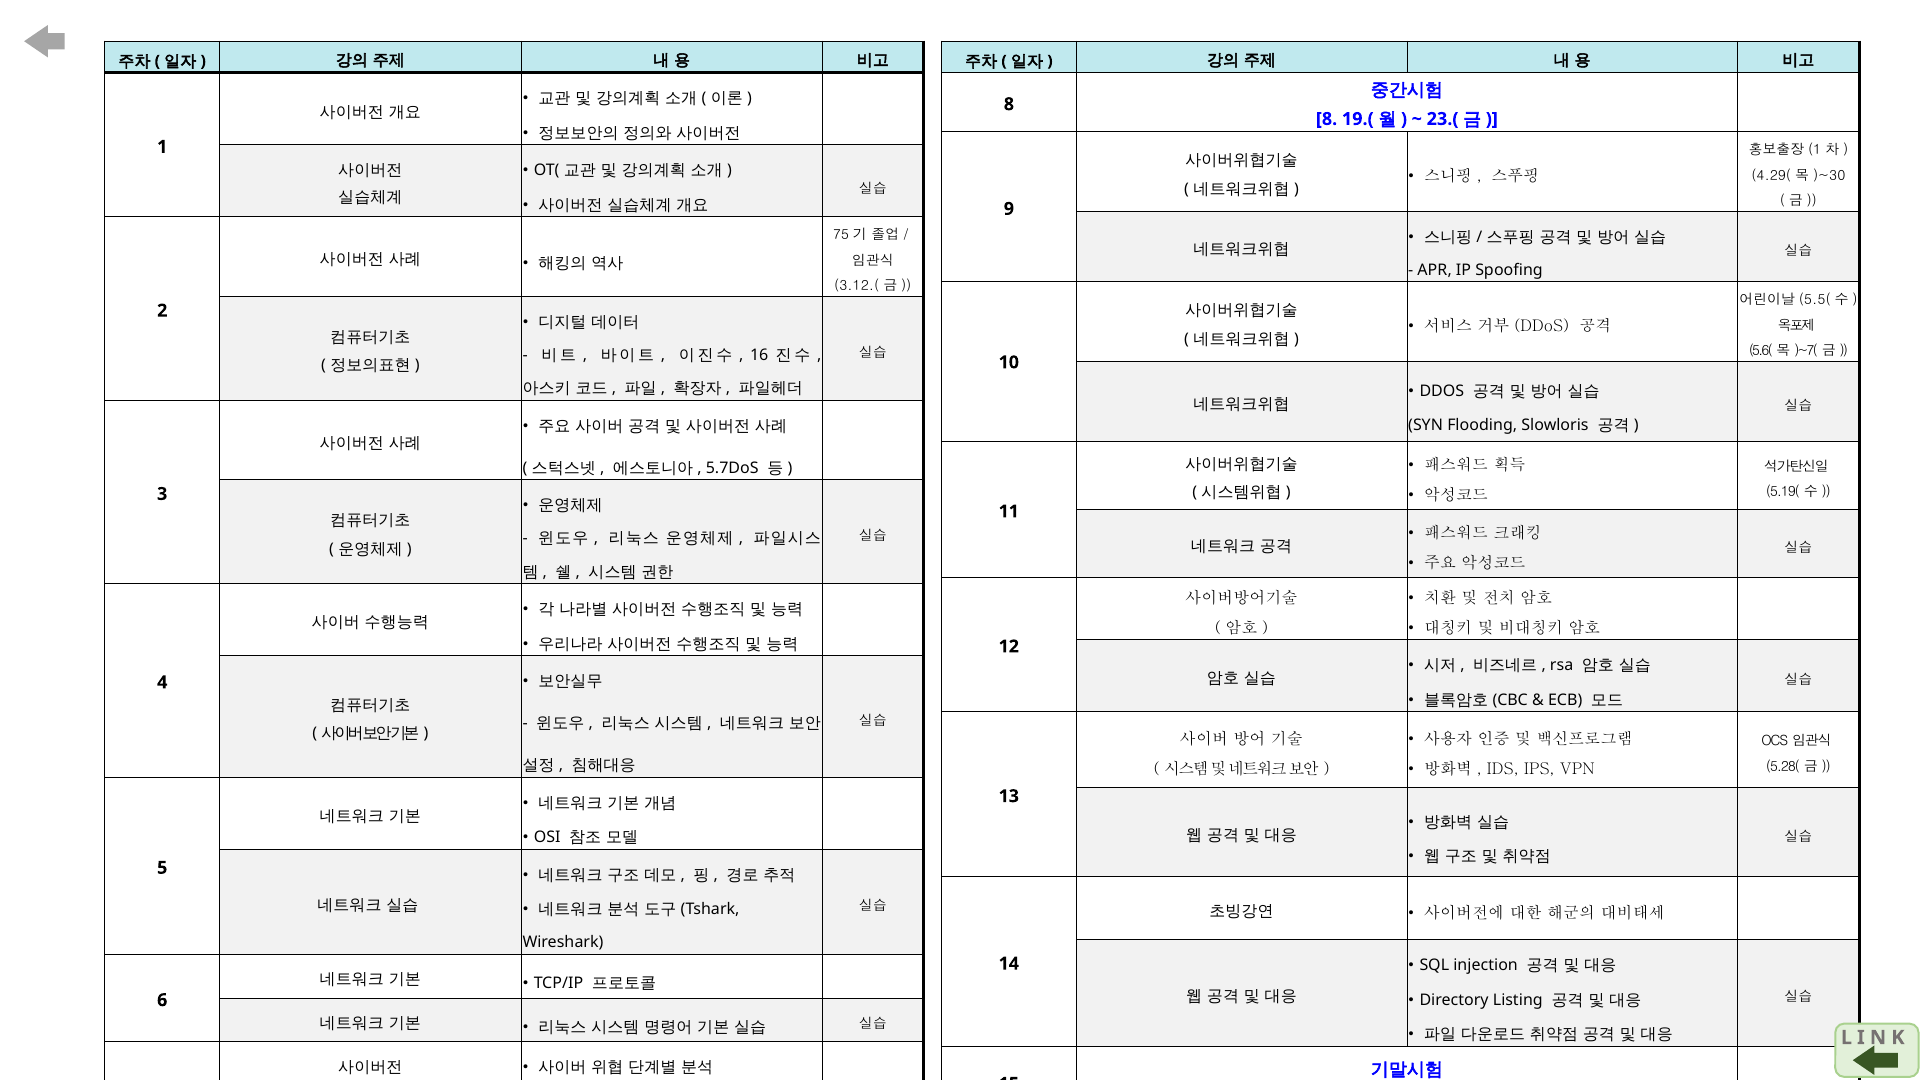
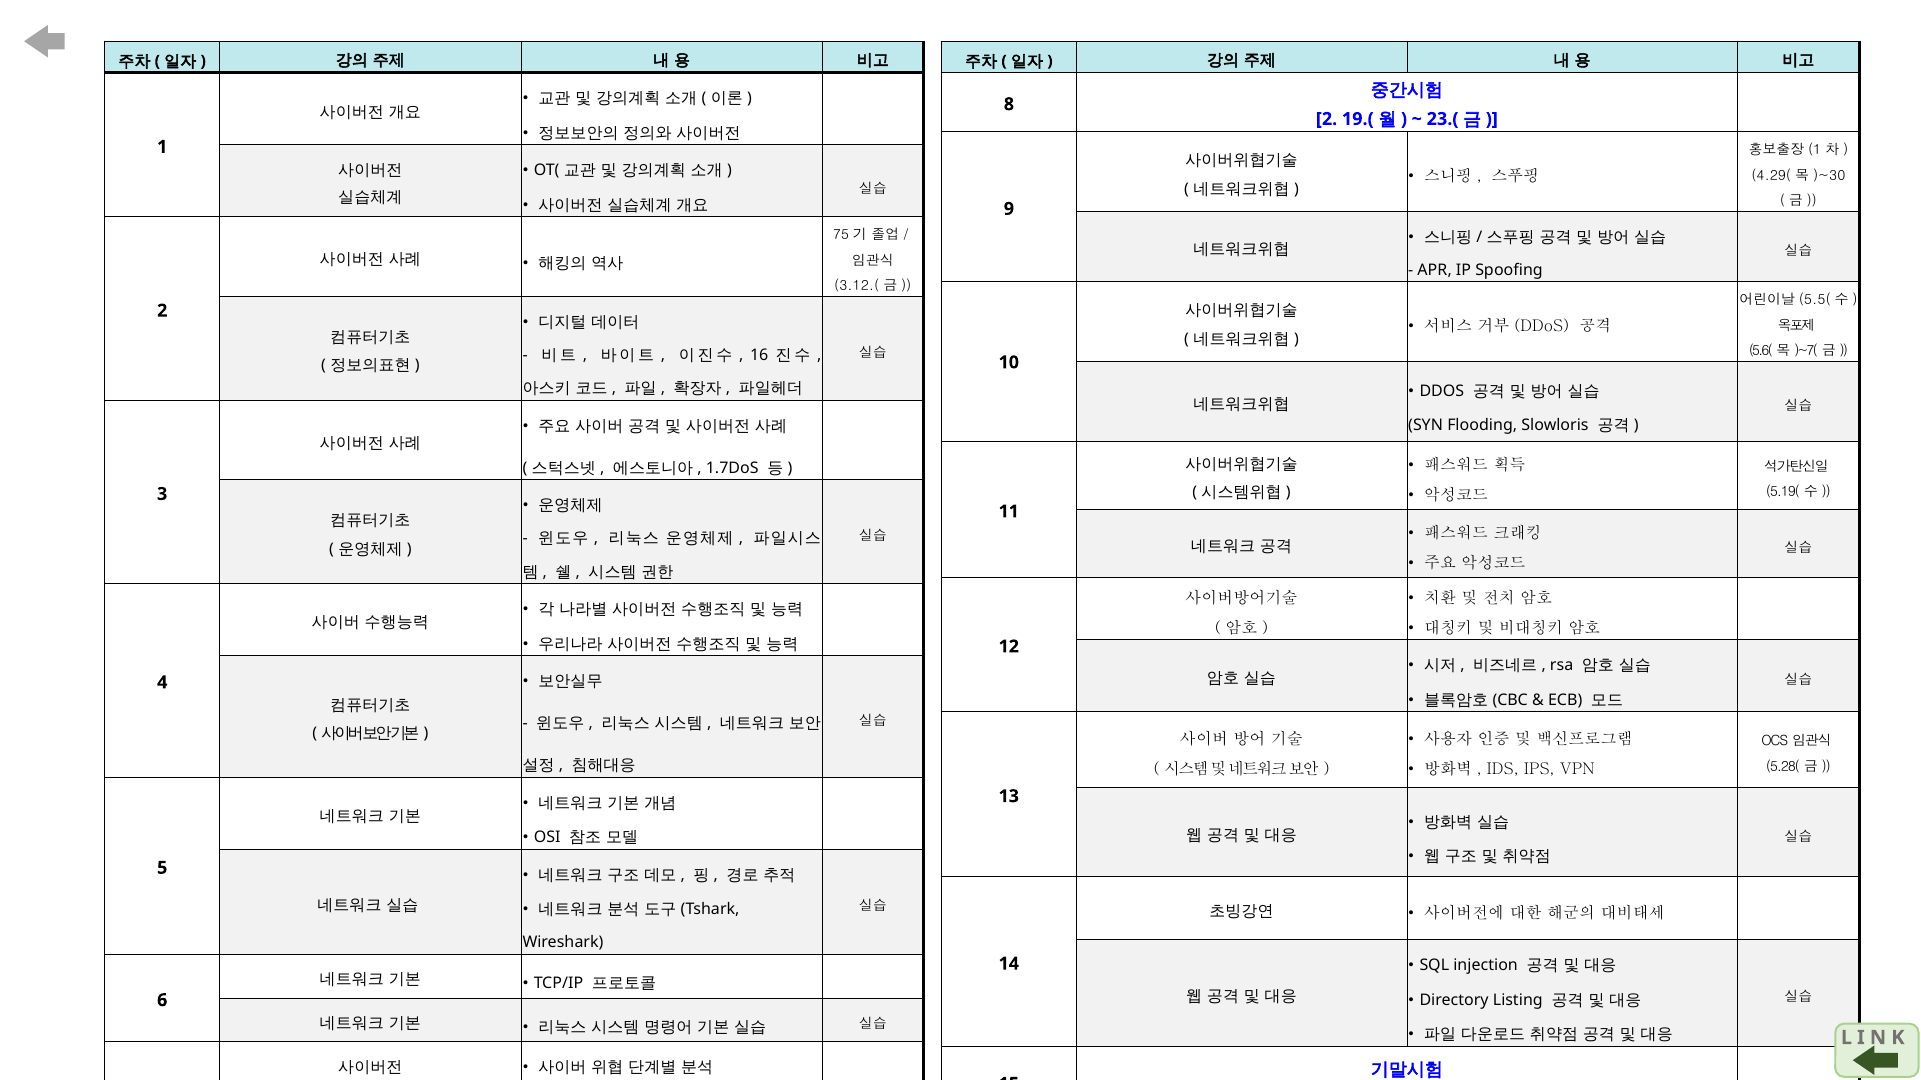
8: 8 -> 2 (1327, 119)
5.7DoS: 5.7DoS -> 1.7DoS (732, 468)
